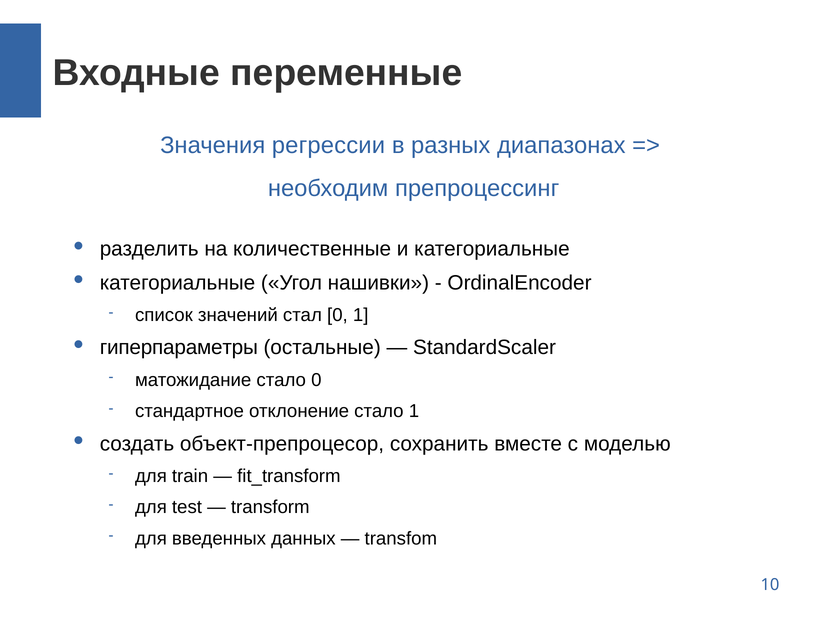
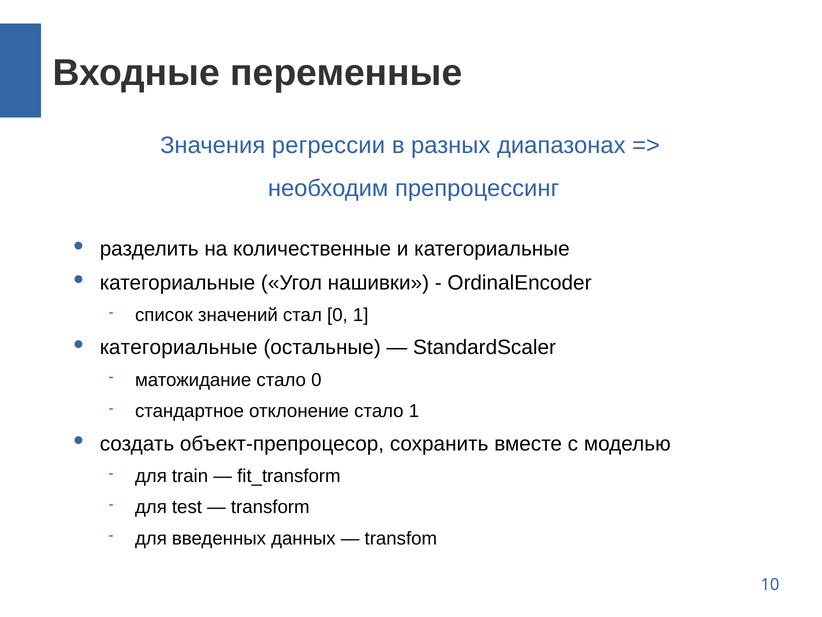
гиперпараметры: гиперпараметры -> категориальные (179, 347)
